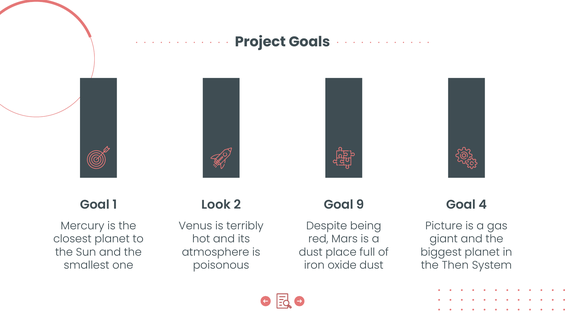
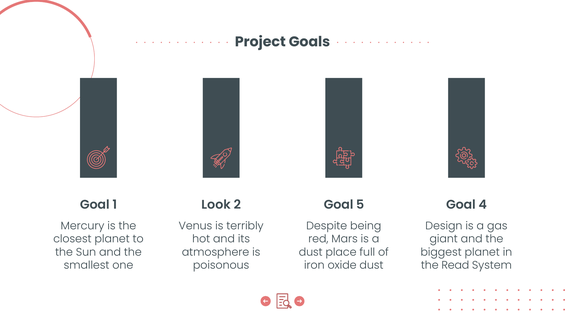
9: 9 -> 5 (360, 204)
Picture: Picture -> Design (444, 226)
Then: Then -> Read (455, 265)
